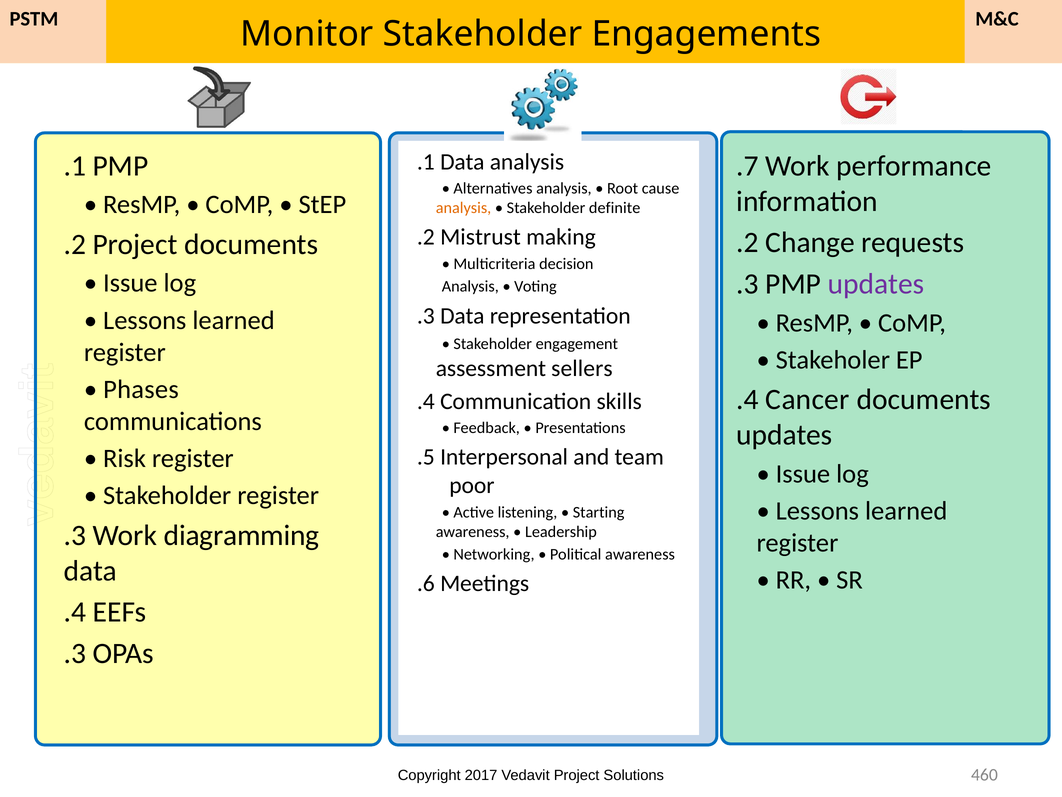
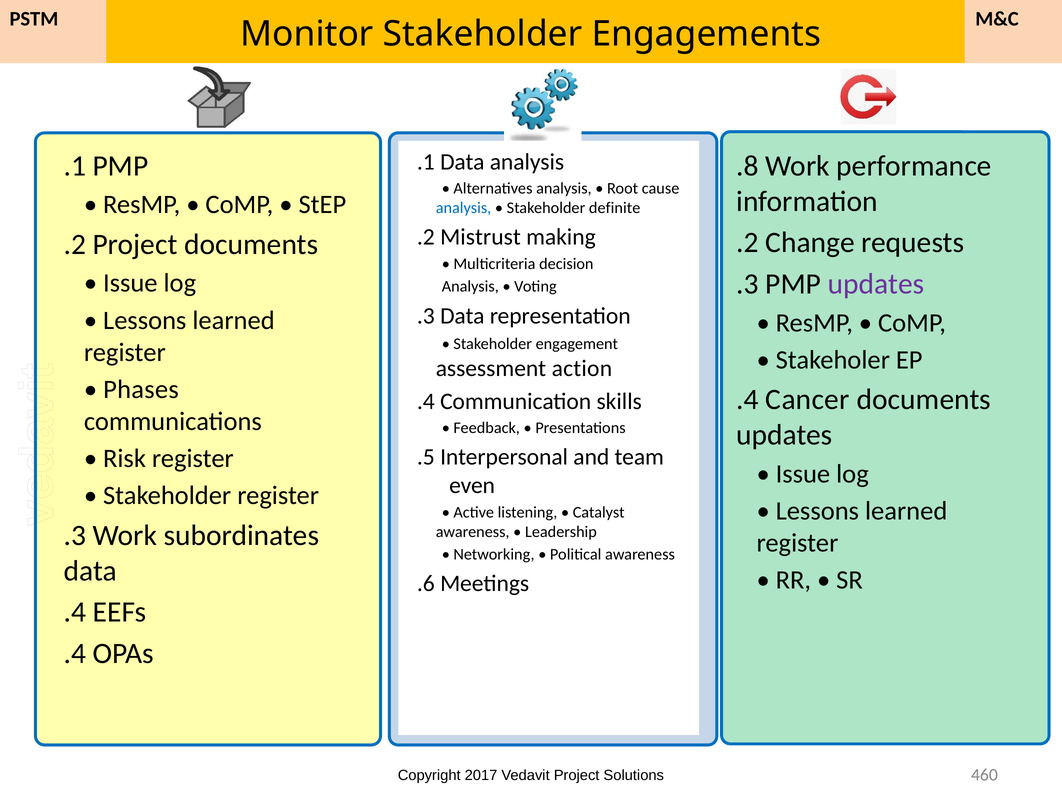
.7: .7 -> .8 (748, 166)
analysis colour: orange -> blue (464, 208)
sellers: sellers -> action (582, 368)
poor: poor -> even (472, 485)
Starting: Starting -> Catalyst (599, 512)
diagramming: diagramming -> subordinates (241, 535)
.3: .3 -> .4 (75, 653)
